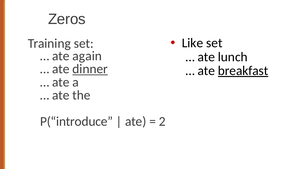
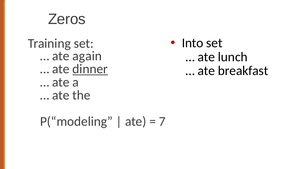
Like: Like -> Into (193, 43)
breakfast underline: present -> none (243, 71)
P(“introduce: P(“introduce -> P(“modeling (76, 121)
2: 2 -> 7 (162, 121)
